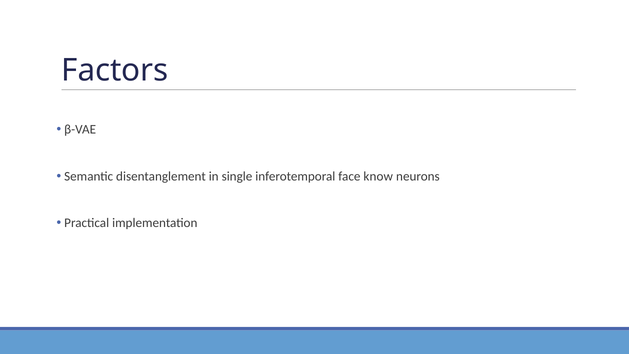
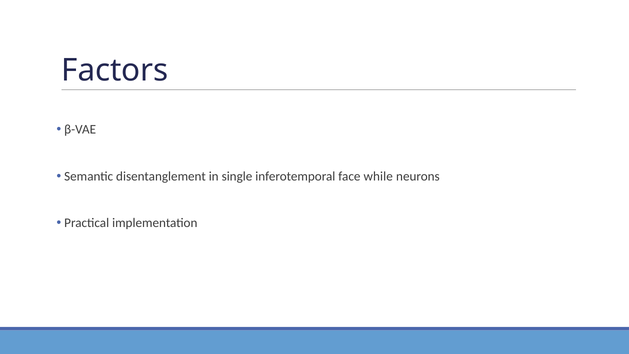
know: know -> while (378, 176)
